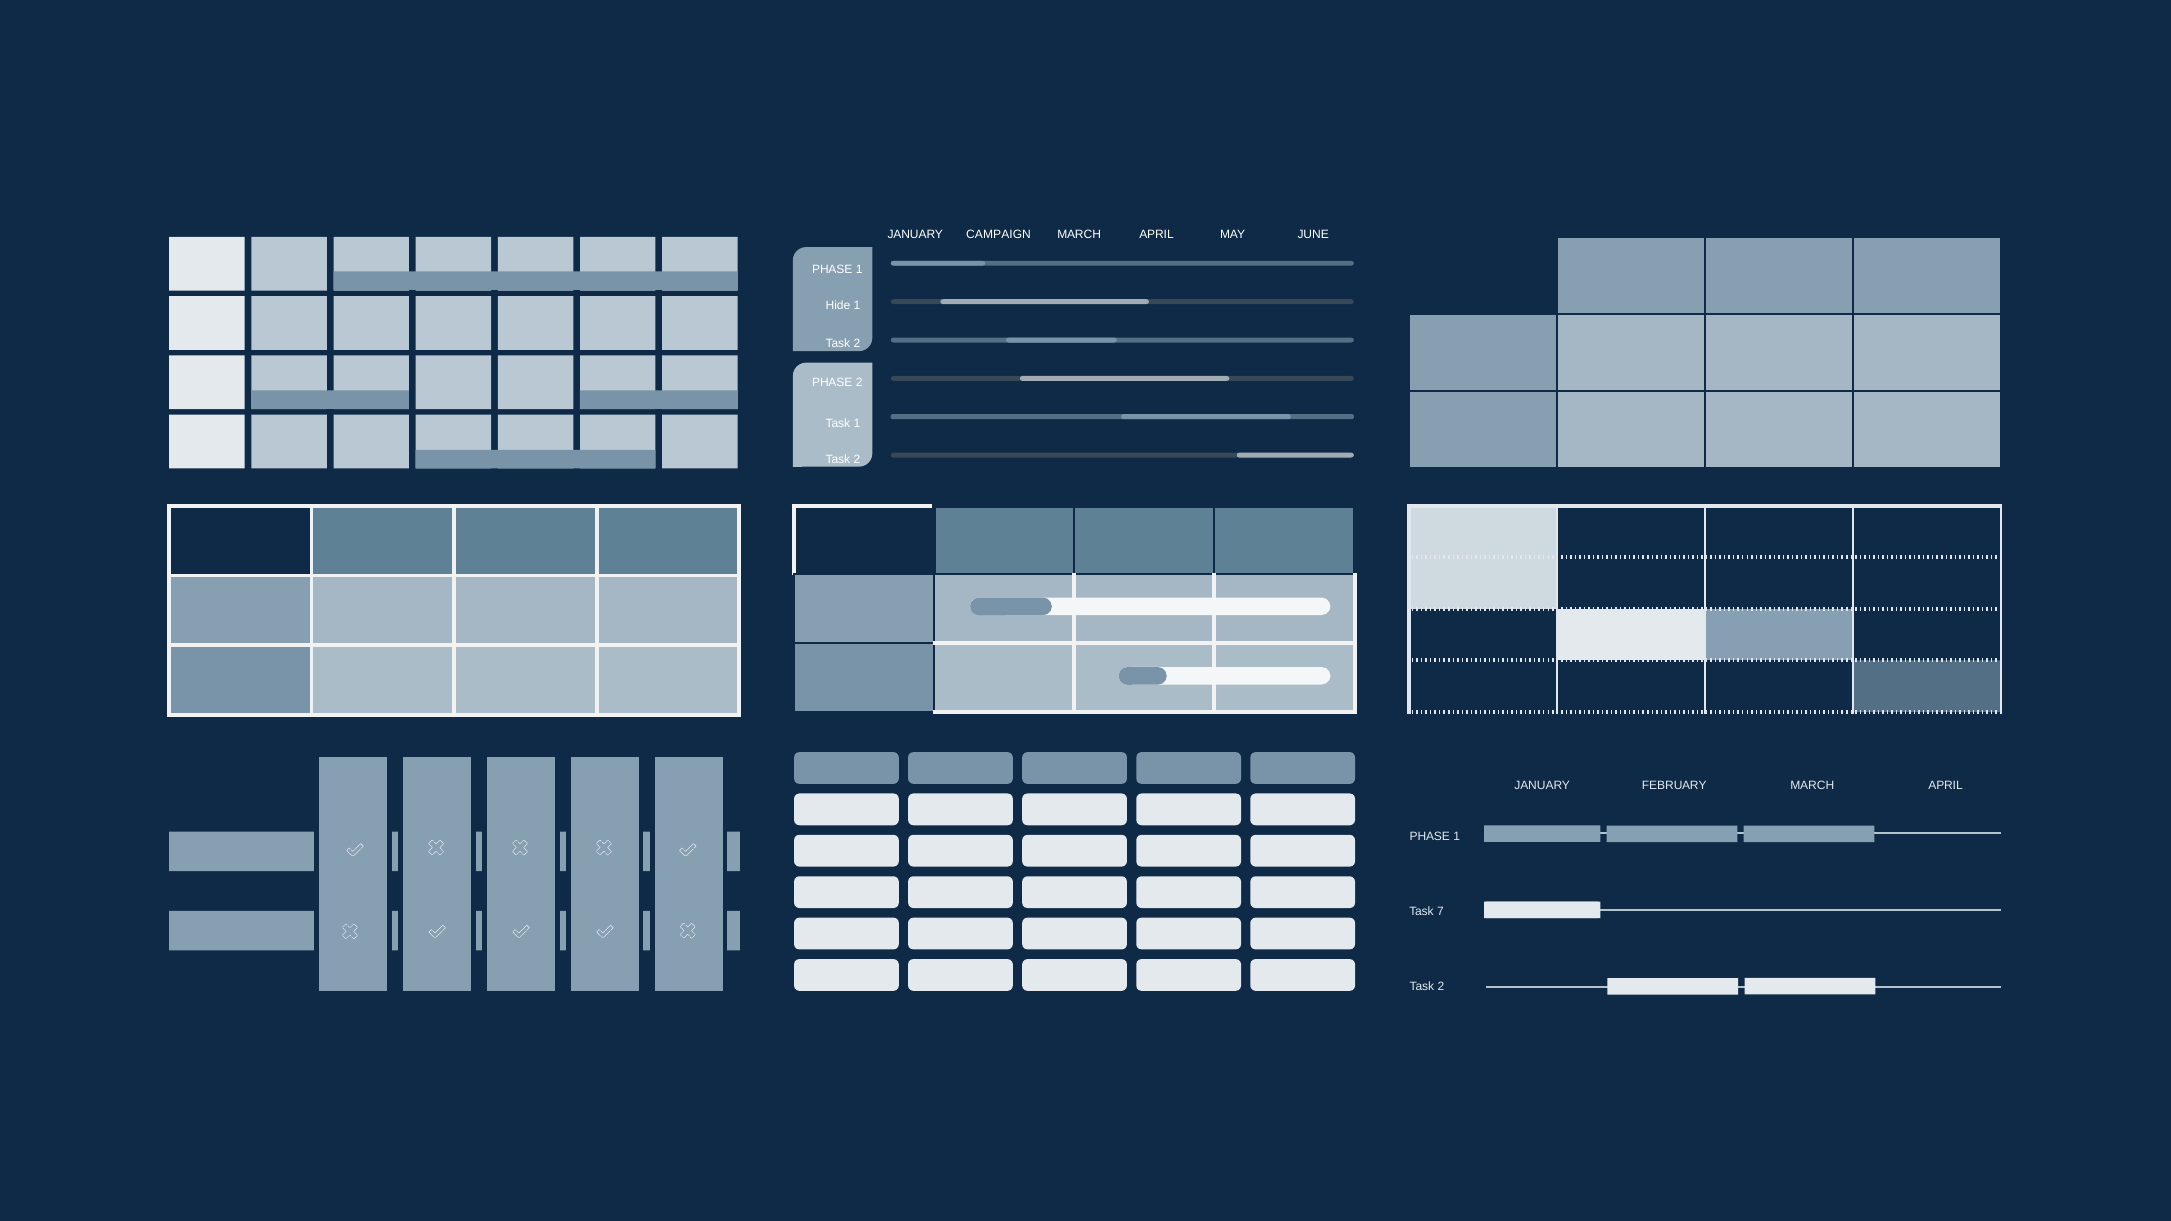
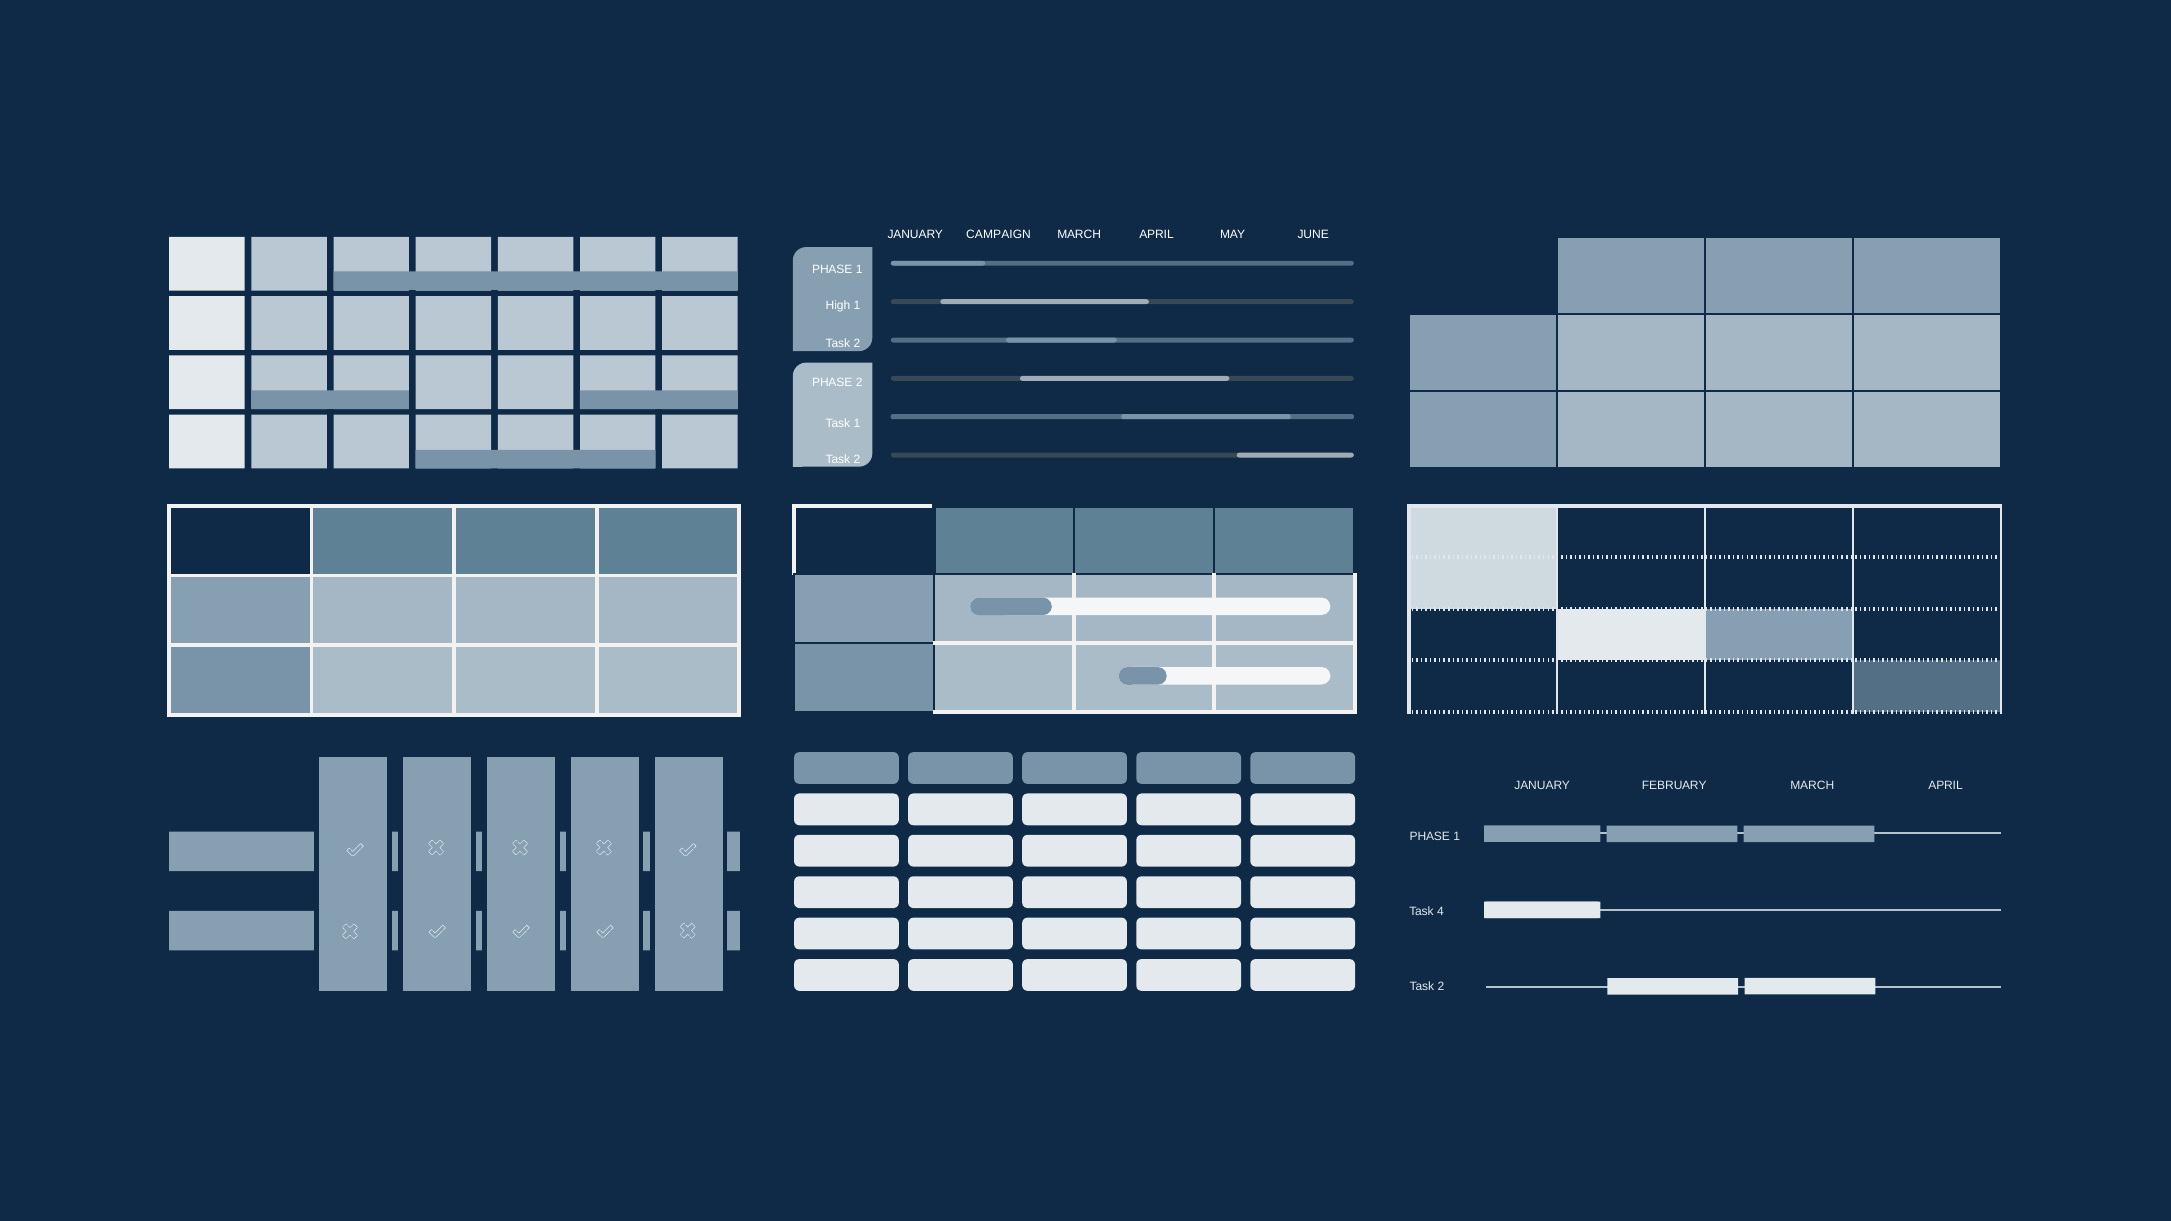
Hide: Hide -> High (838, 306)
7: 7 -> 4 (1440, 912)
